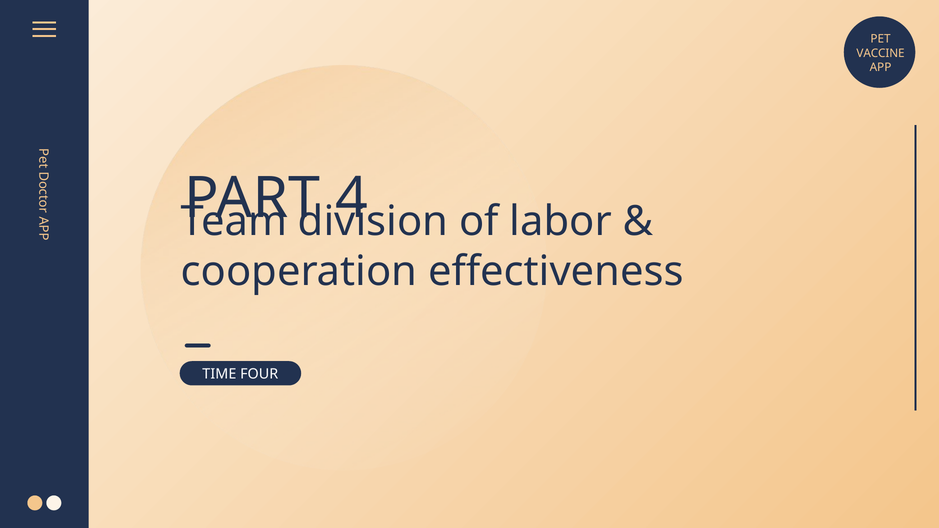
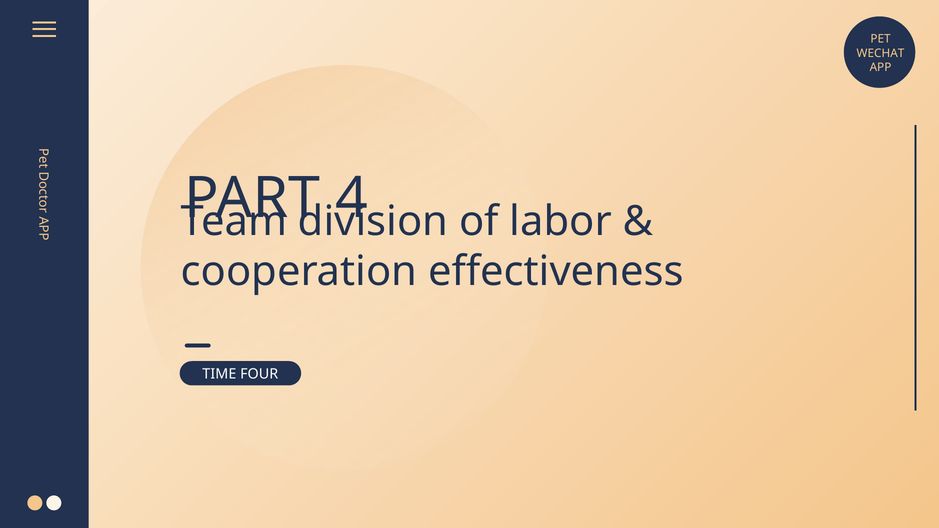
VACCINE: VACCINE -> WECHAT (880, 53)
